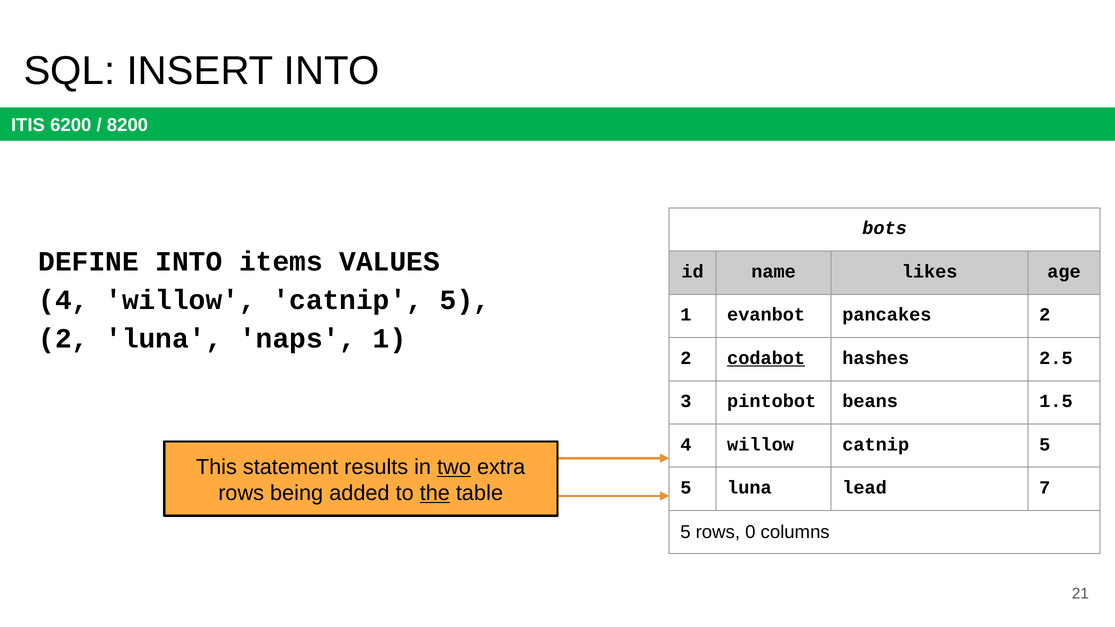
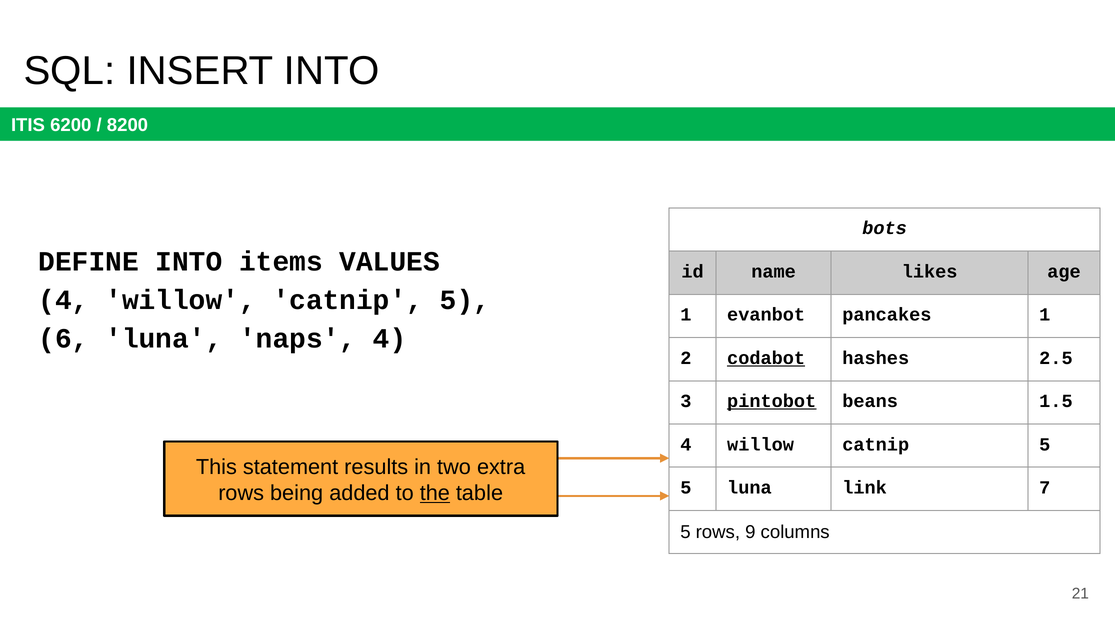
pancakes 2: 2 -> 1 (1045, 315)
2: 2 -> 6 (63, 339)
naps 1: 1 -> 4 (390, 339)
pintobot underline: none -> present (772, 401)
two underline: present -> none (454, 467)
lead: lead -> link (865, 488)
0: 0 -> 9 (750, 532)
